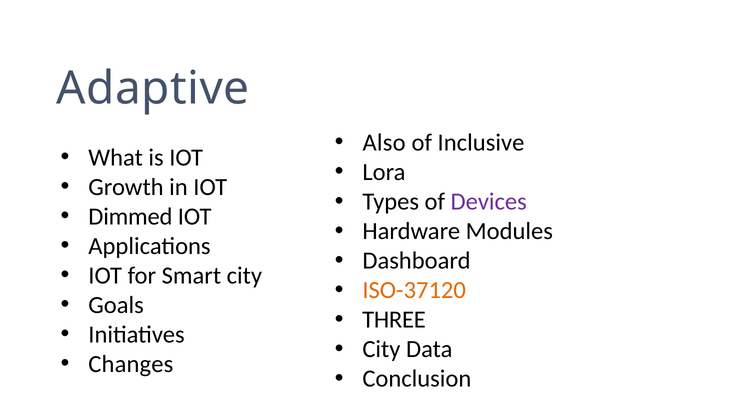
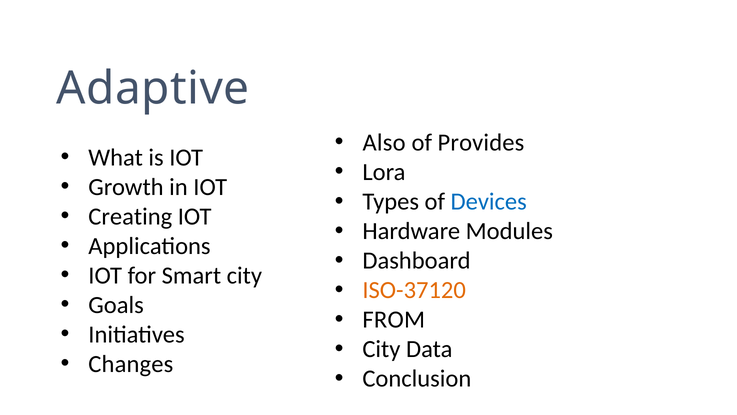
Inclusive: Inclusive -> Provides (481, 142)
Devices colour: purple -> blue (489, 201)
Dimmed: Dimmed -> Creating (130, 216)
THREE: THREE -> FROM (394, 319)
